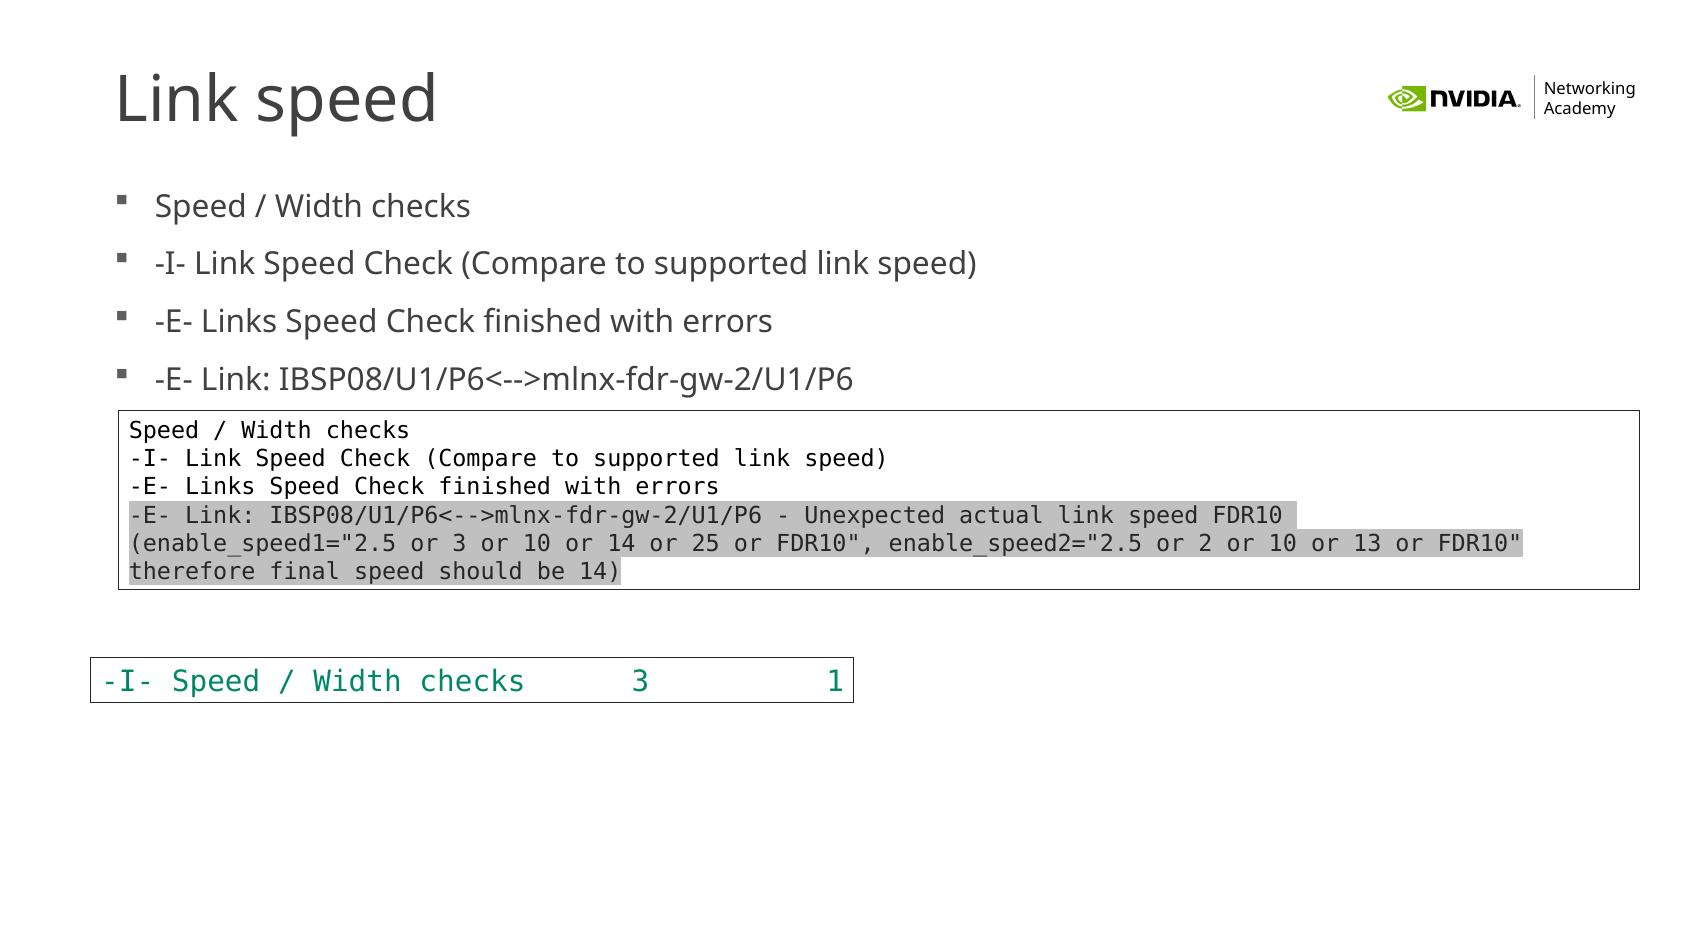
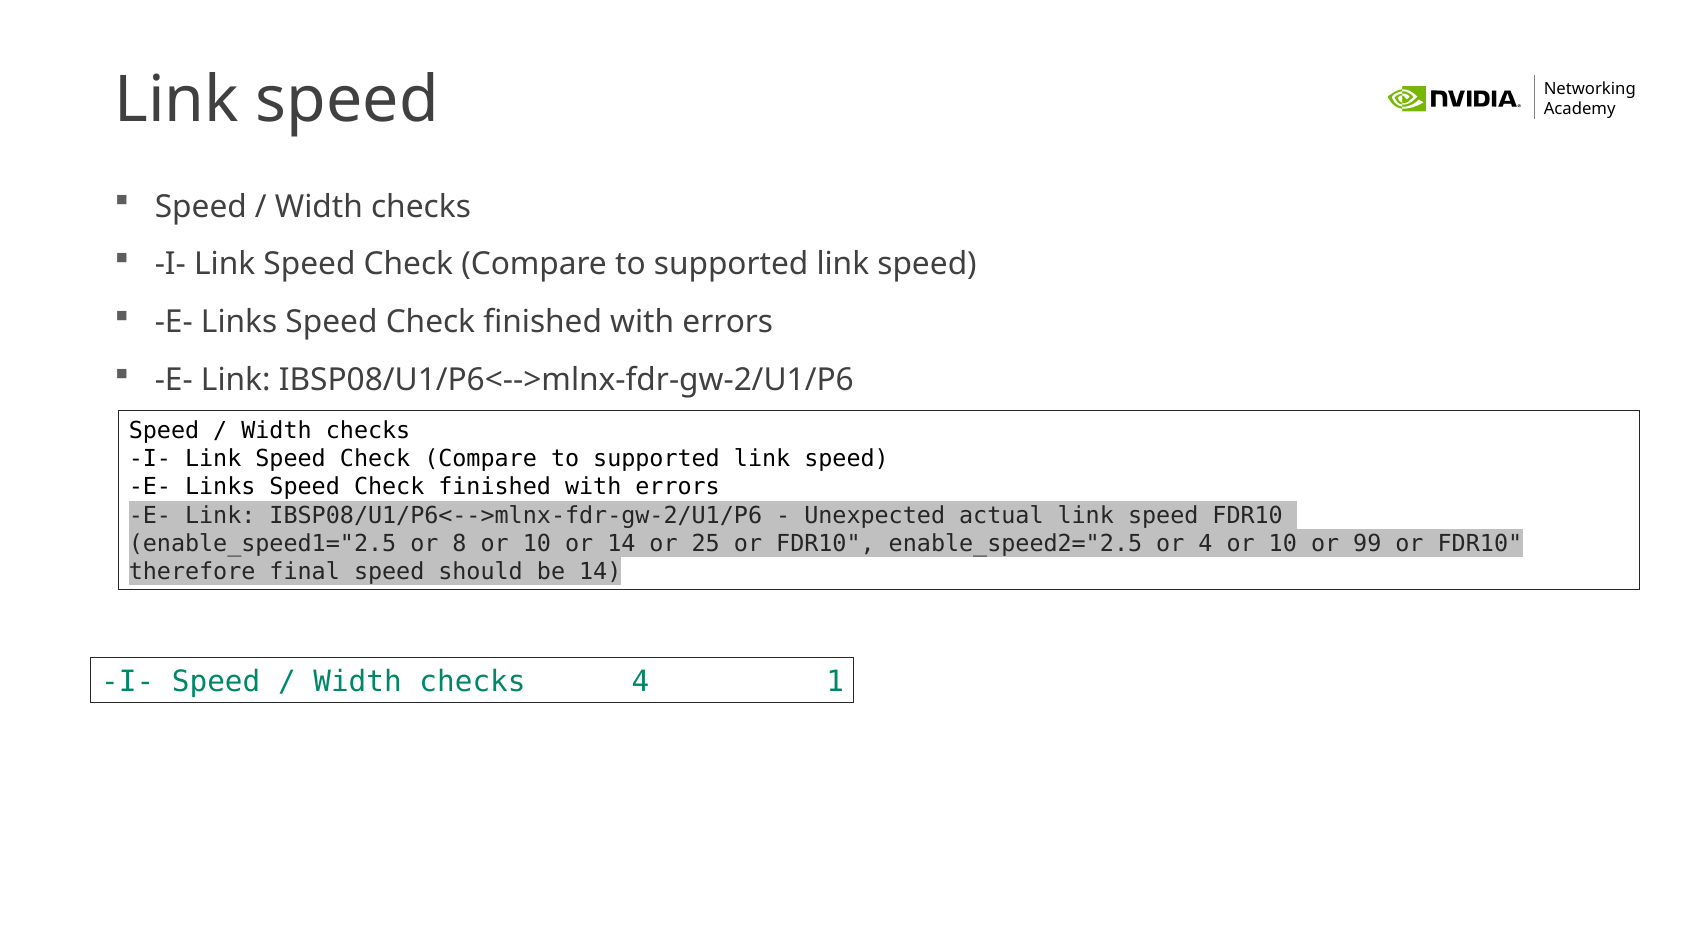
or 3: 3 -> 8 (460, 543)
or 2: 2 -> 4 (1205, 543)
13: 13 -> 99 (1367, 543)
checks 3: 3 -> 4 (641, 682)
